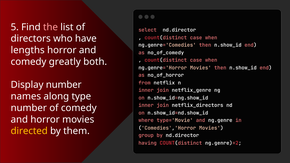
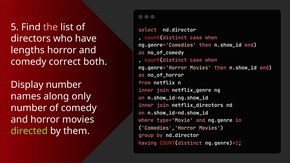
greatly: greatly -> correct (65, 62)
type: type -> only (81, 96)
directed colour: yellow -> light green (29, 131)
